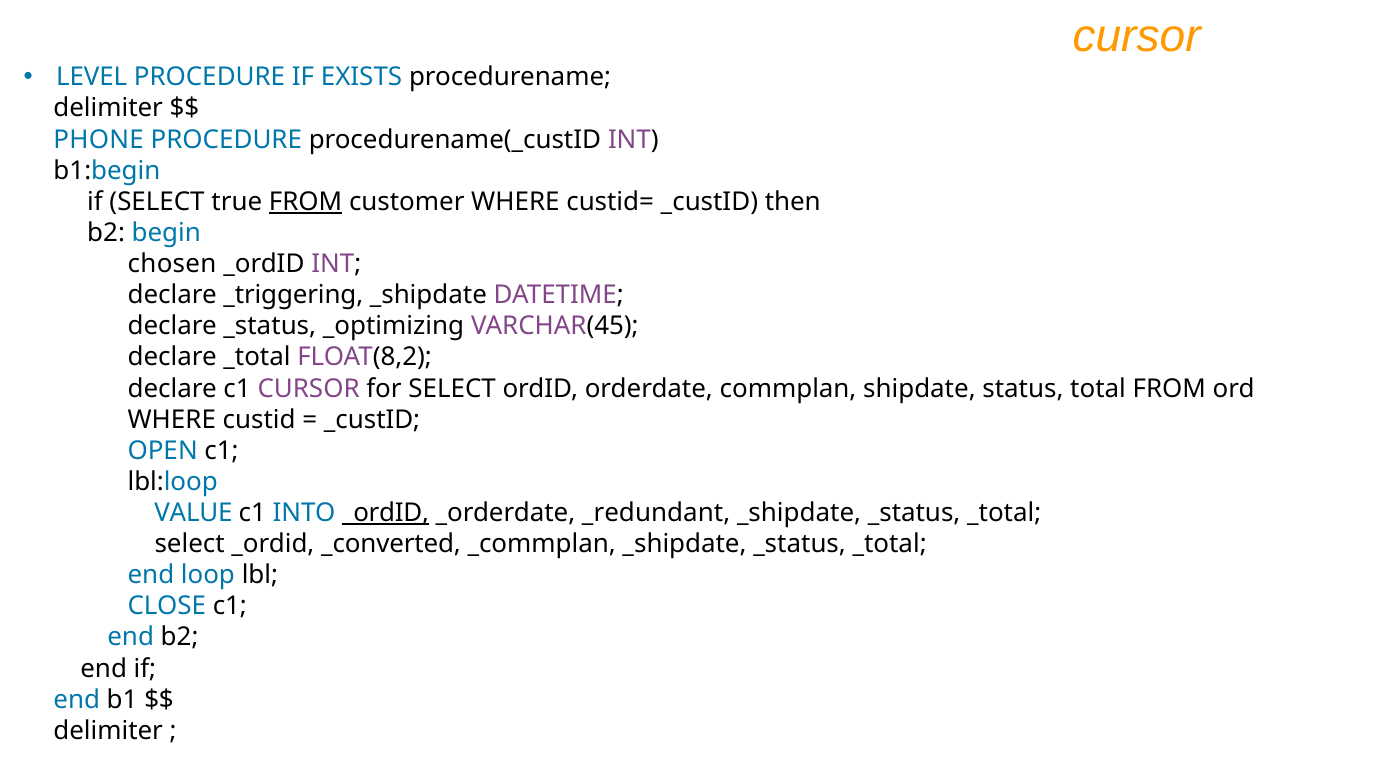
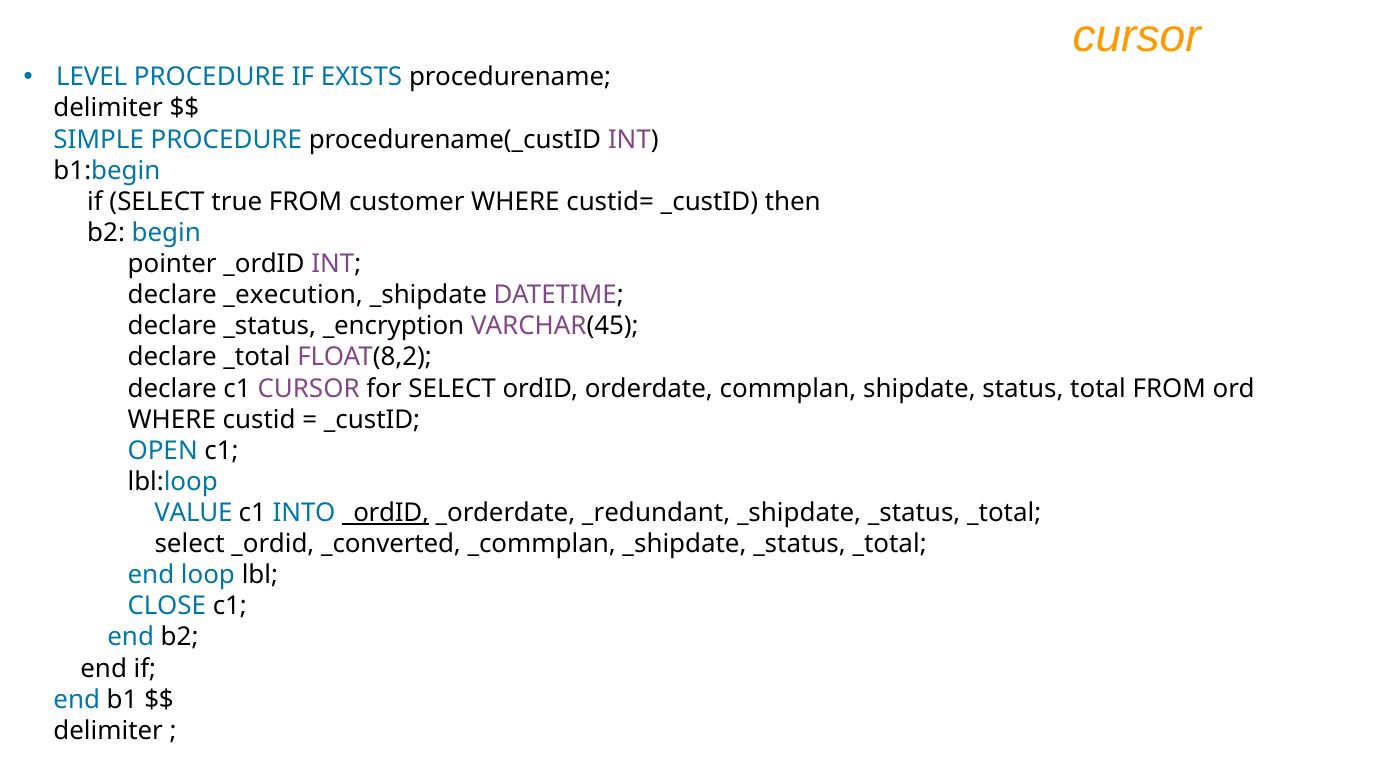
PHONE: PHONE -> SIMPLE (99, 140)
FROM underline: present -> none (306, 202)
chosen: chosen -> pointer (172, 264)
_triggering: _triggering -> _execution (293, 295)
_optimizing: _optimizing -> _encryption (393, 326)
